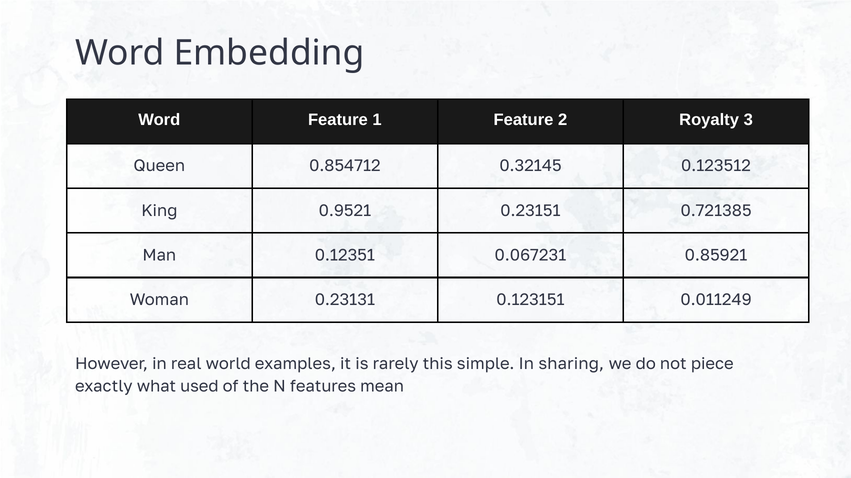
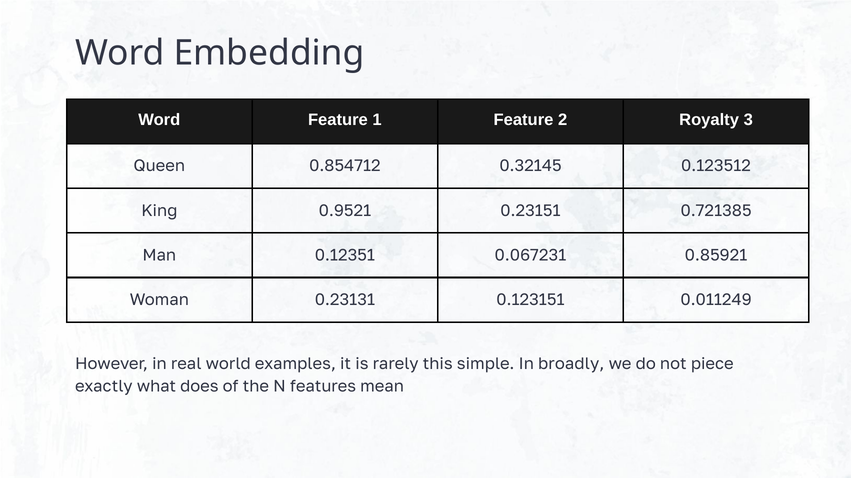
sharing: sharing -> broadly (571, 364)
used: used -> does (199, 387)
